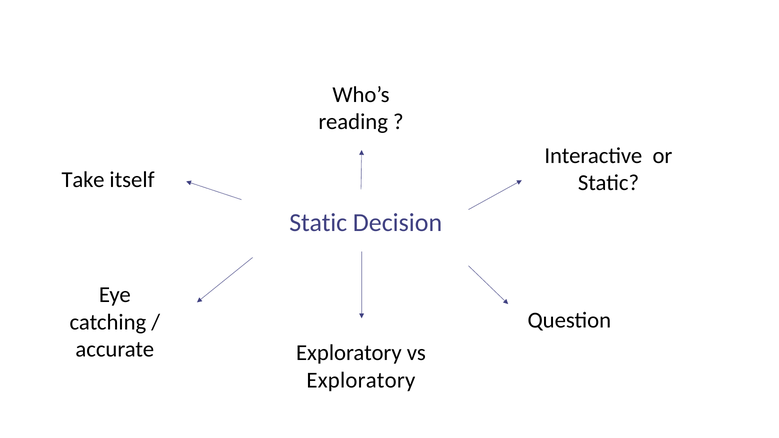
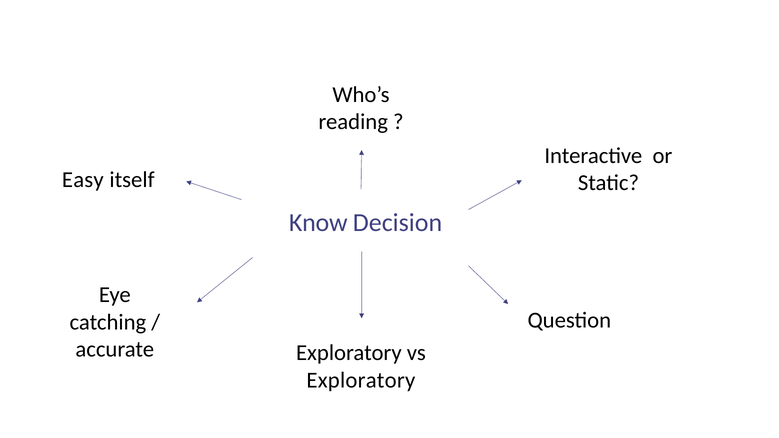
Take: Take -> Easy (83, 180)
Static: Static -> Know (318, 223)
